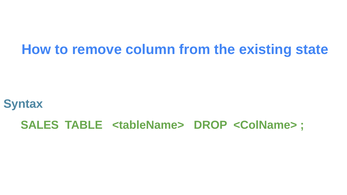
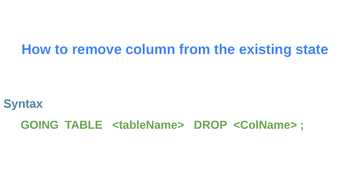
SALES: SALES -> GOING (40, 125)
